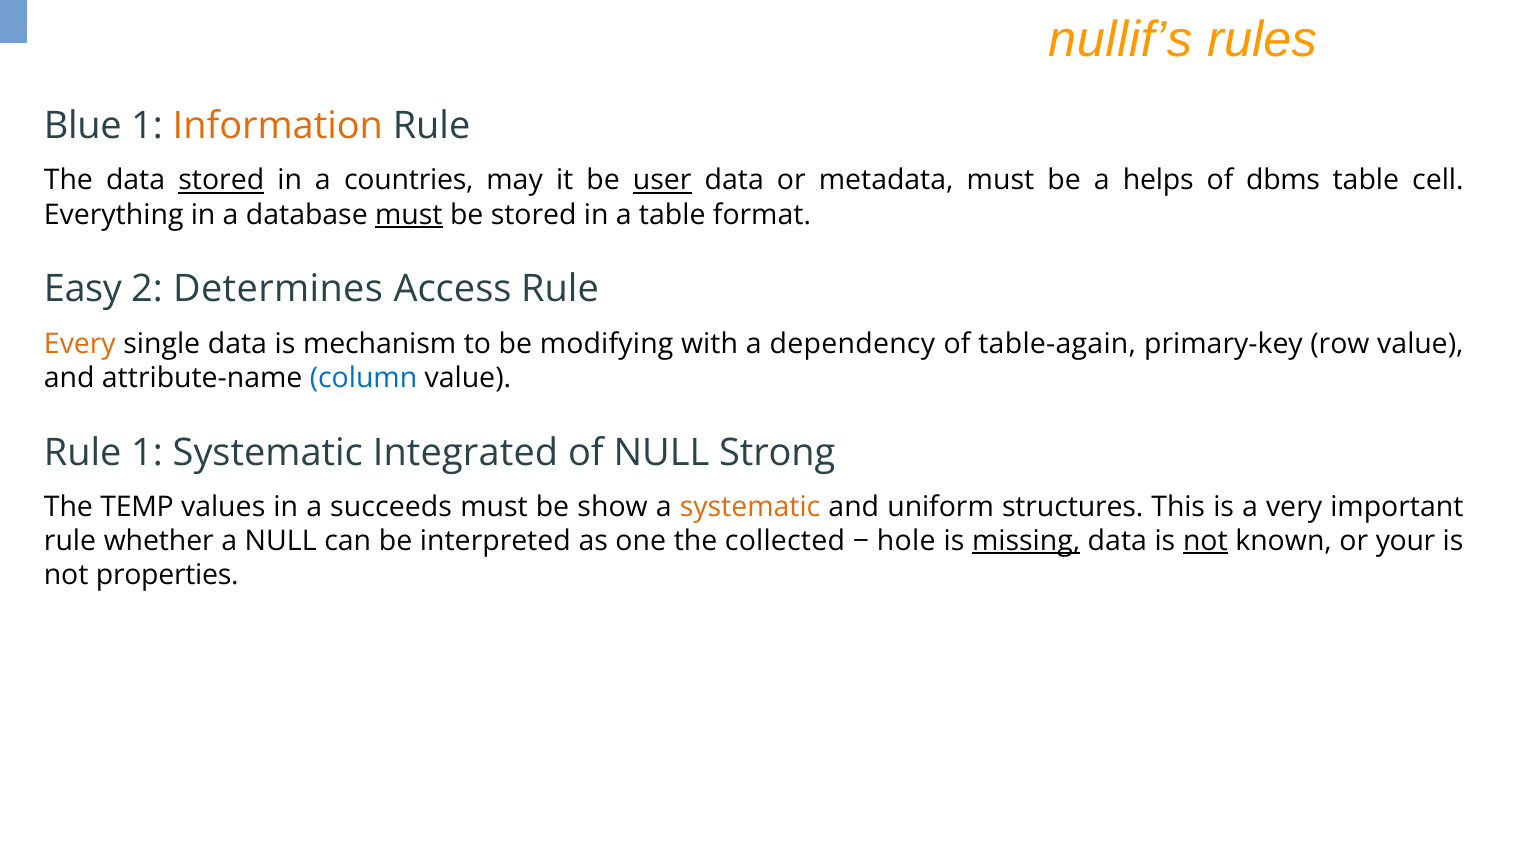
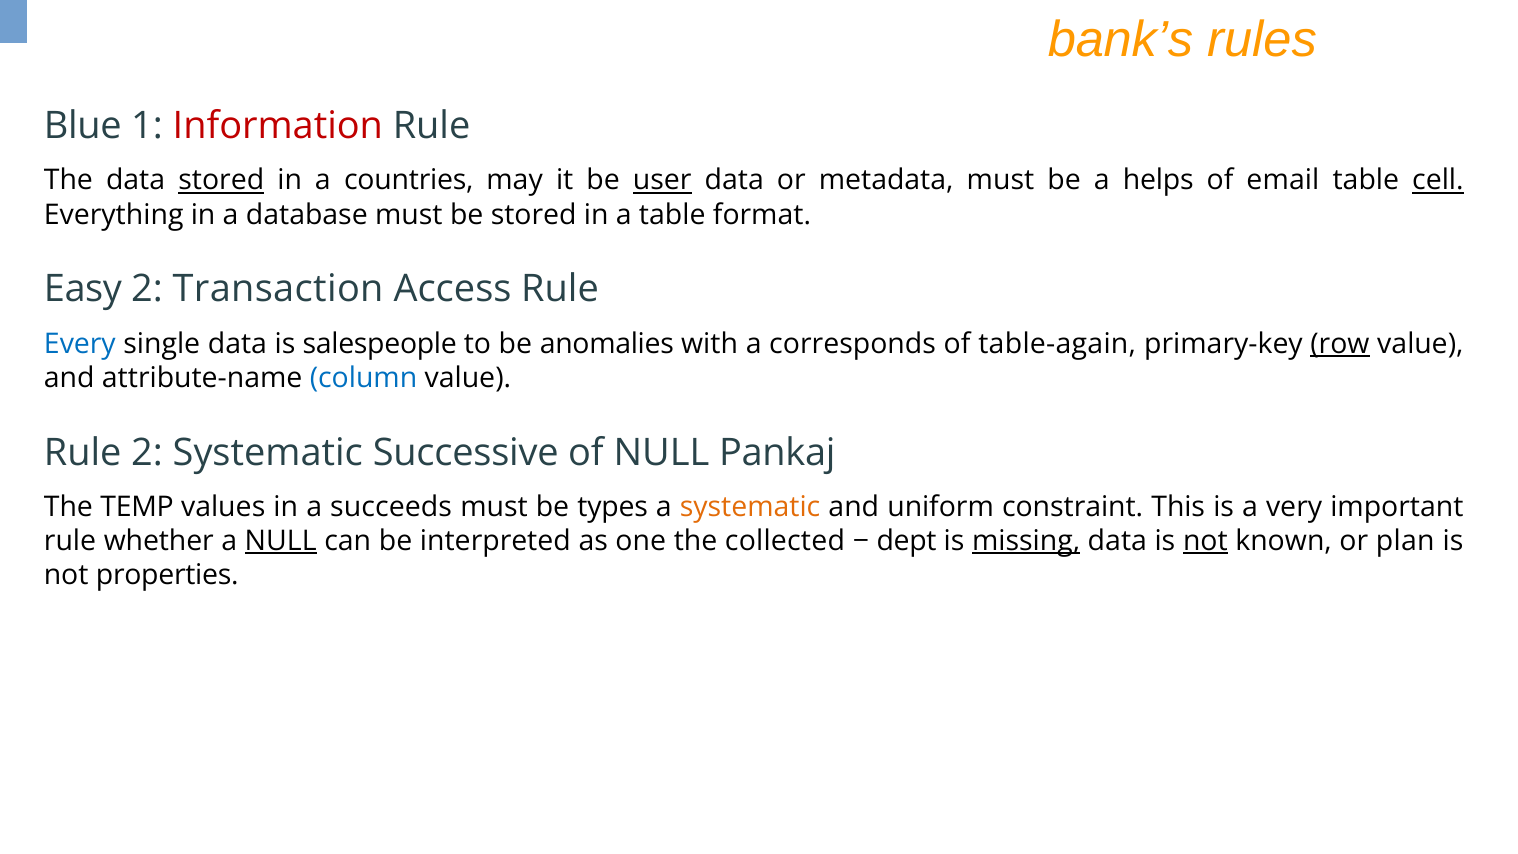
nullif’s: nullif’s -> bank’s (1121, 40)
Information colour: orange -> red (278, 126)
dbms: dbms -> email (1283, 181)
cell underline: none -> present (1438, 181)
must underline: present -> none (409, 215)
Determines: Determines -> Transaction (278, 289)
Every colour: orange -> blue (80, 344)
mechanism: mechanism -> salespeople (380, 344)
modifying: modifying -> anomalies (607, 344)
dependency: dependency -> corresponds (853, 344)
row underline: none -> present (1340, 344)
Rule 1: 1 -> 2 (147, 453)
Integrated: Integrated -> Successive (466, 453)
Strong: Strong -> Pankaj (777, 453)
show: show -> types (613, 507)
structures: structures -> constraint (1073, 507)
NULL underline: none -> present (281, 541)
hole: hole -> dept (907, 541)
your: your -> plan (1405, 541)
